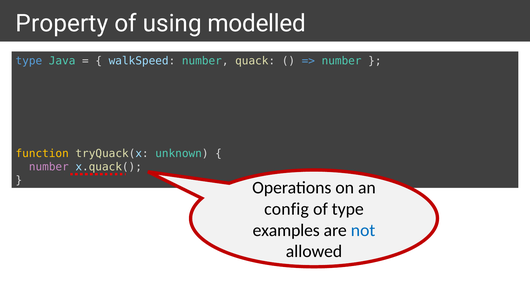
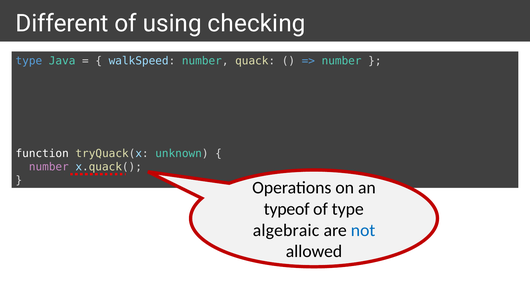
Property: Property -> Different (62, 23)
modelled: modelled -> checking (257, 23)
function colour: yellow -> white (42, 154)
config: config -> typeof (287, 209)
examples: examples -> algebraic (286, 230)
